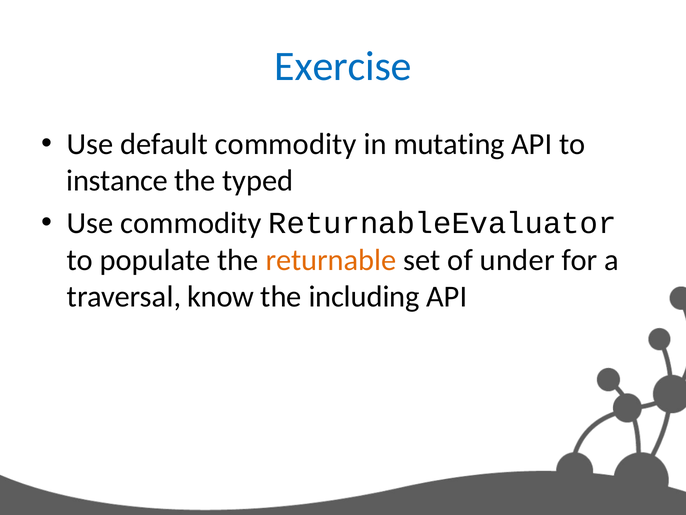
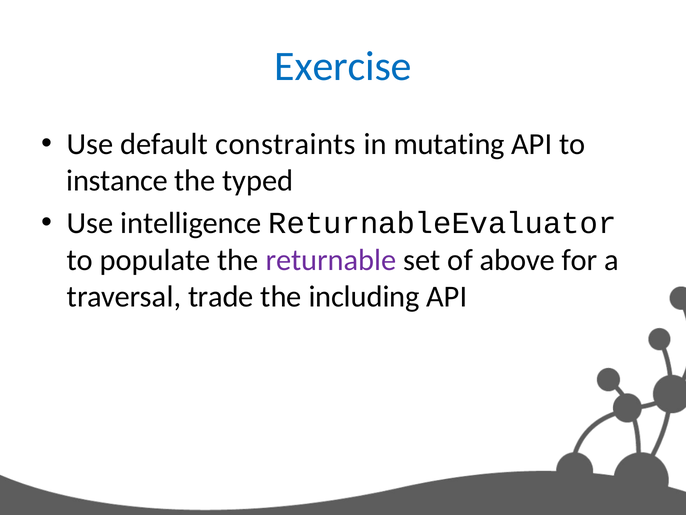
default commodity: commodity -> constraints (286, 144)
Use commodity: commodity -> intelligence (191, 223)
returnable colour: orange -> purple (331, 260)
under: under -> above (517, 260)
know: know -> trade (221, 296)
